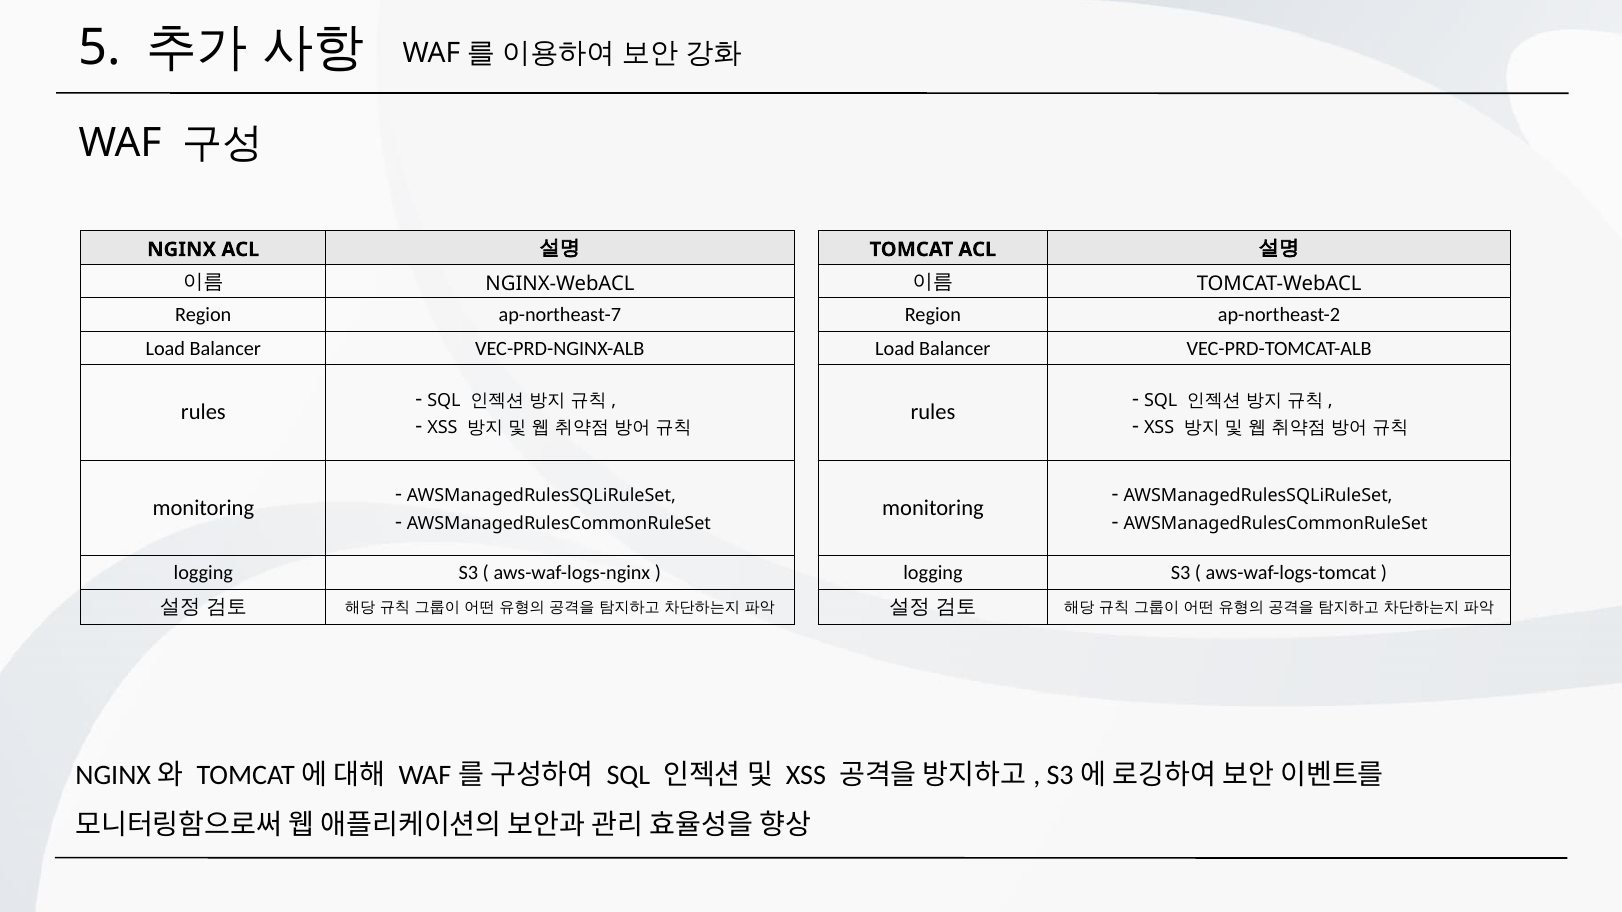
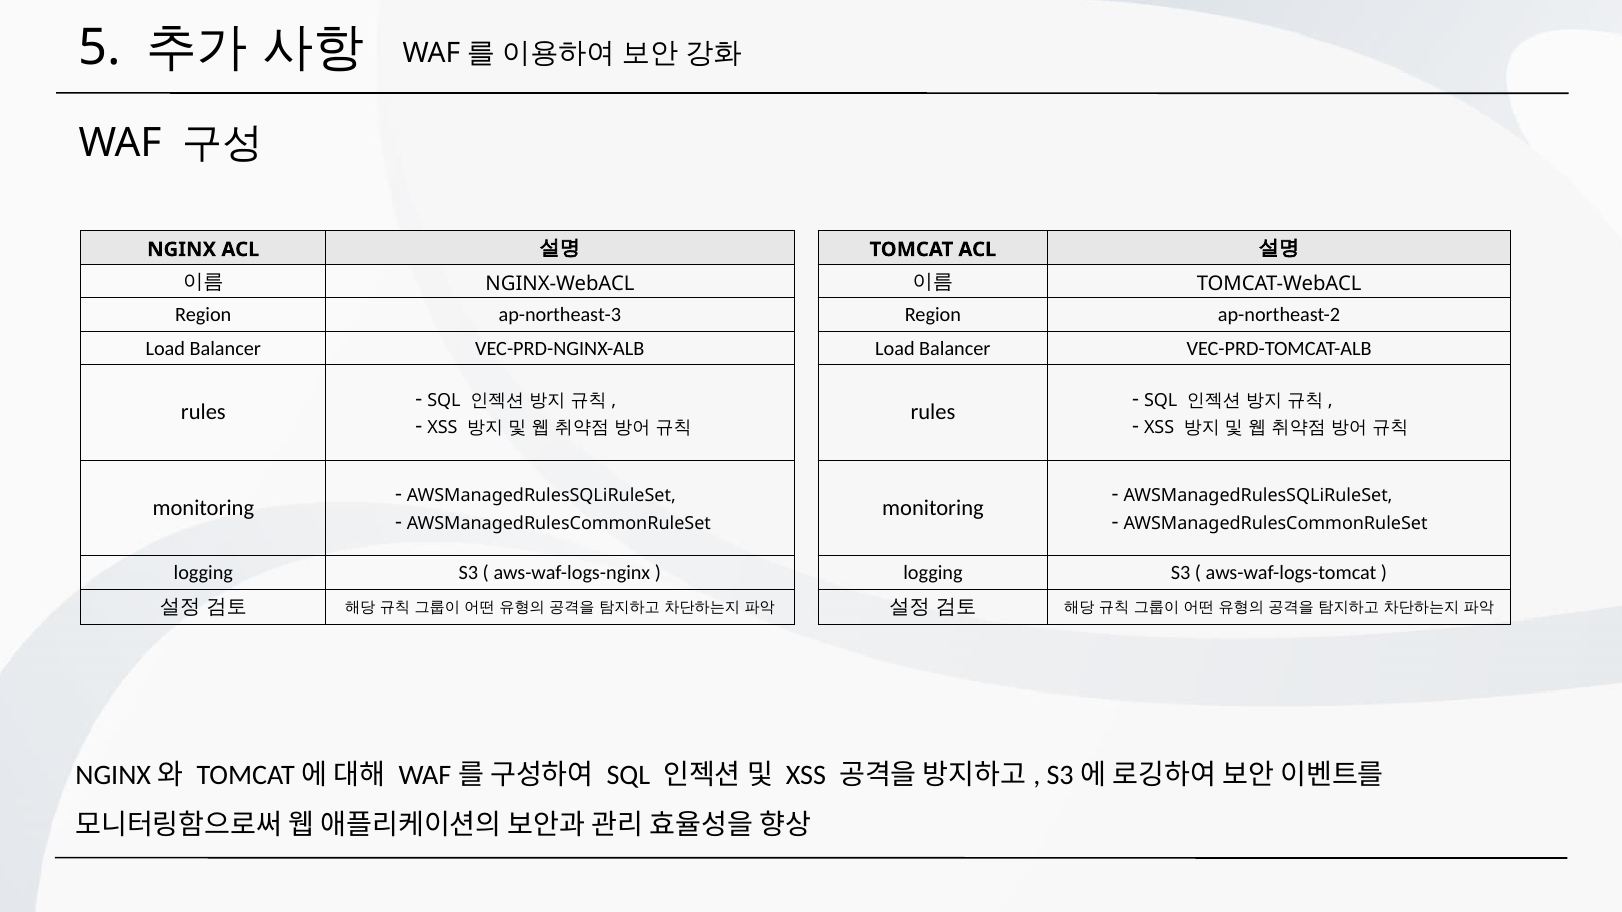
ap-northeast-7: ap-northeast-7 -> ap-northeast-3 (560, 315)
